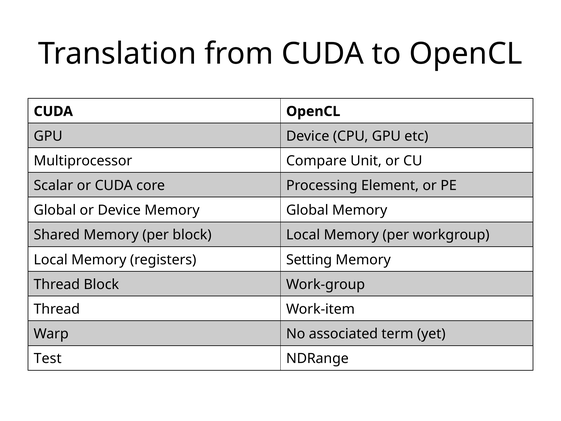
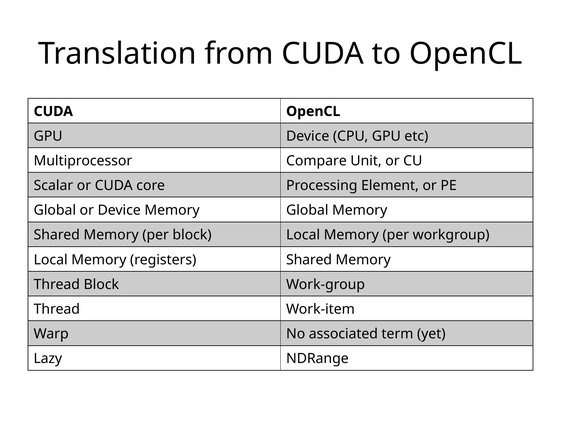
registers Setting: Setting -> Shared (309, 260)
Test: Test -> Lazy (48, 358)
